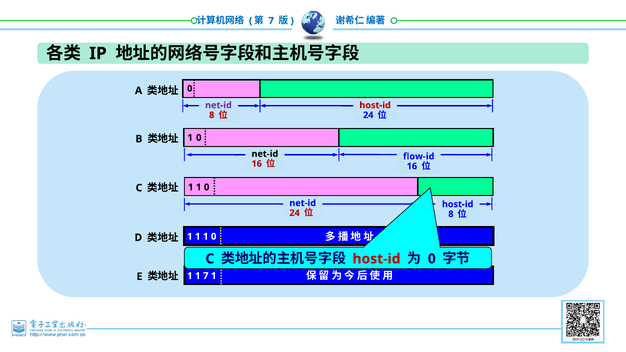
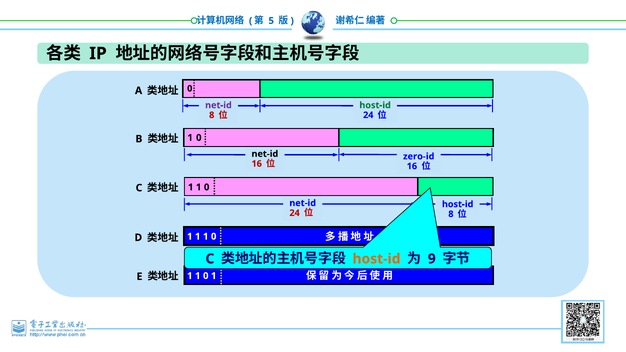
7: 7 -> 5 (271, 21)
host-id colour: red -> green (375, 105)
flow-id: flow-id -> zero-id (419, 156)
host-id colour: red -> orange (376, 259)
0: 0 -> 9 (432, 259)
7: 7 -> 0 (206, 276)
